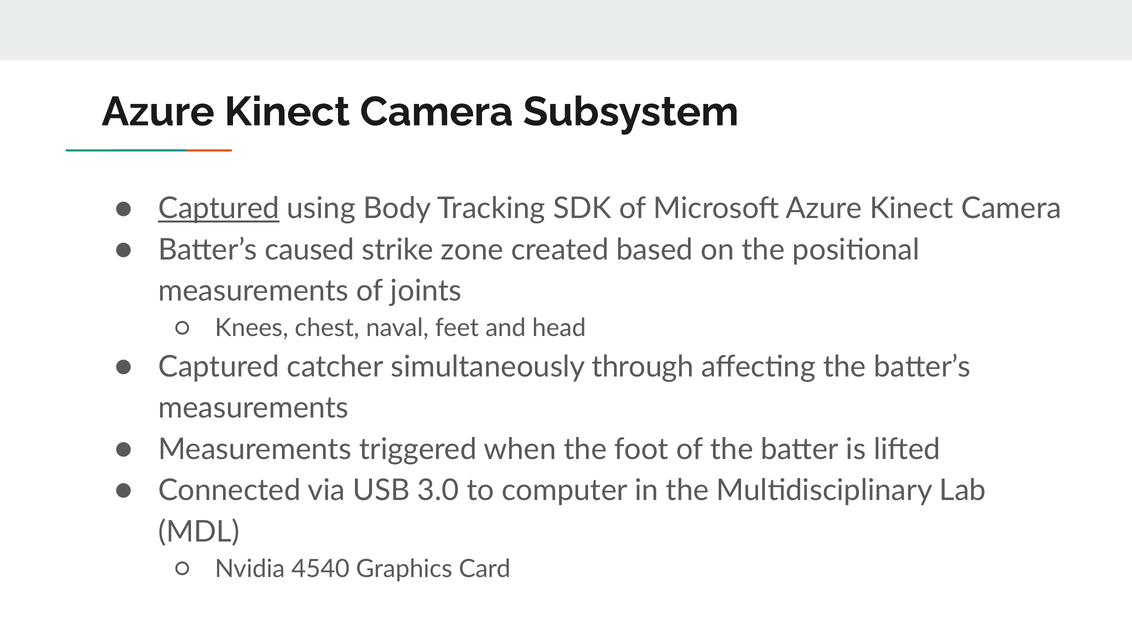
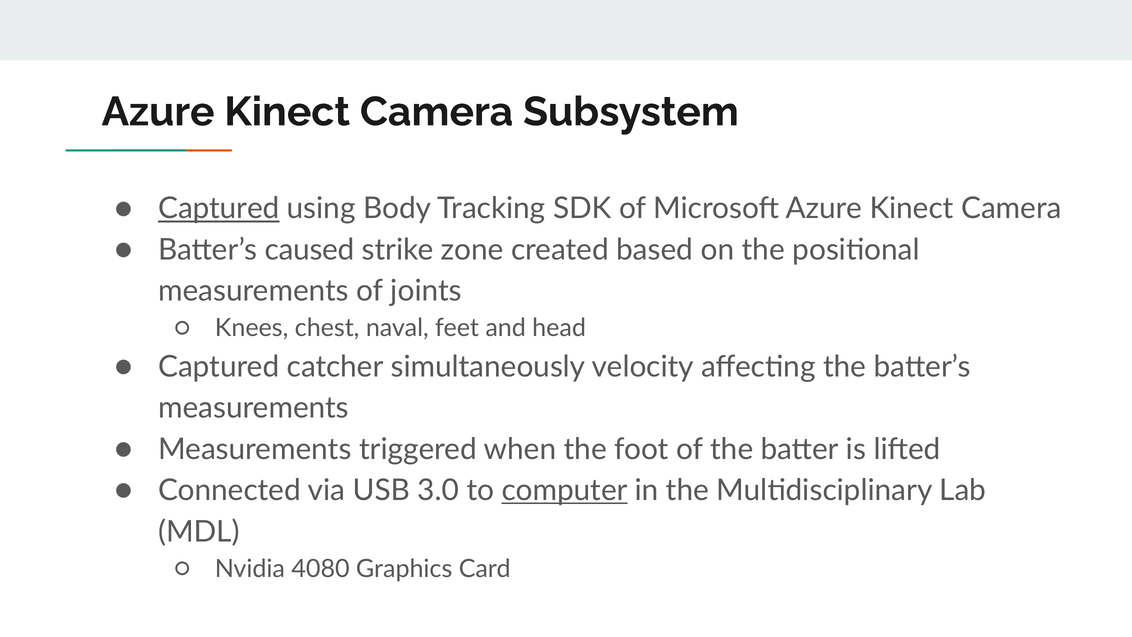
through: through -> velocity (643, 367)
computer underline: none -> present (565, 490)
4540: 4540 -> 4080 (321, 569)
